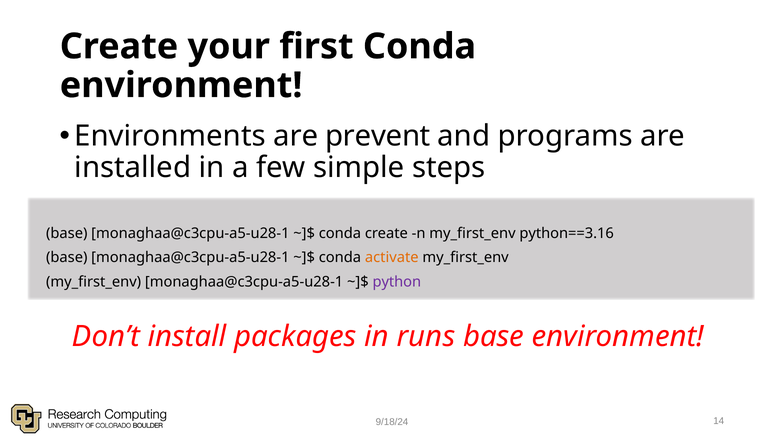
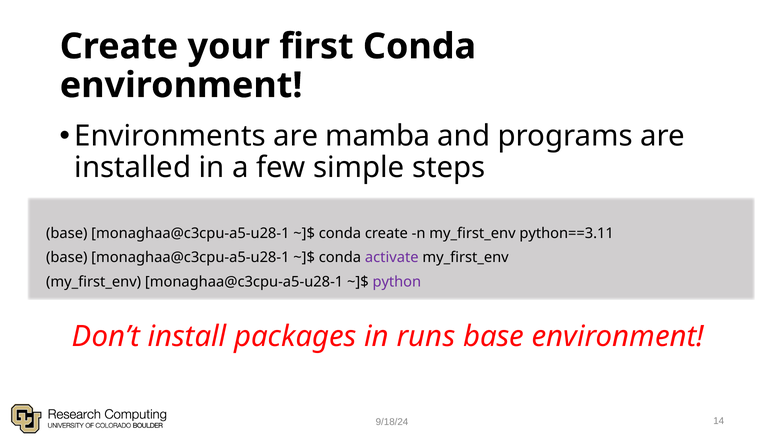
prevent: prevent -> mamba (378, 136)
python==3.16: python==3.16 -> python==3.11 (567, 234)
activate colour: orange -> purple (392, 258)
